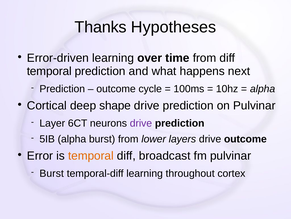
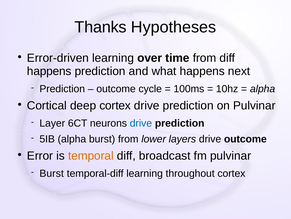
temporal: temporal -> happens (49, 71)
deep shape: shape -> cortex (115, 105)
drive colour: purple -> blue (141, 123)
